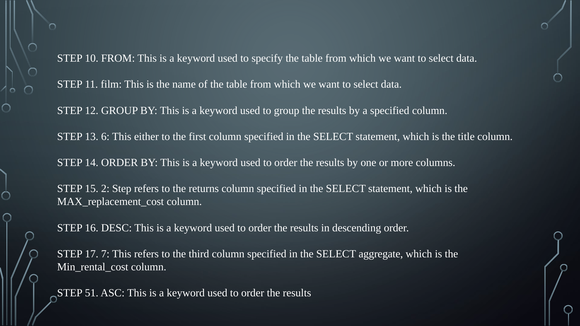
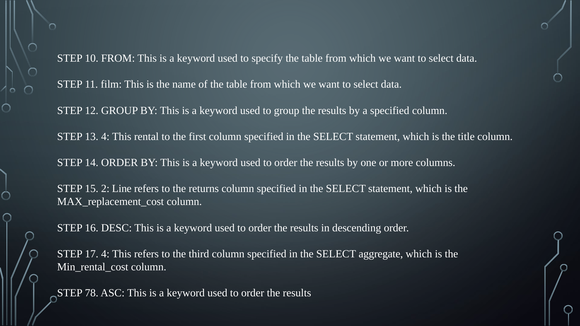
13 6: 6 -> 4 (105, 137)
either: either -> rental (146, 137)
2 Step: Step -> Line (122, 189)
17 7: 7 -> 4 (105, 254)
51: 51 -> 78 (92, 293)
